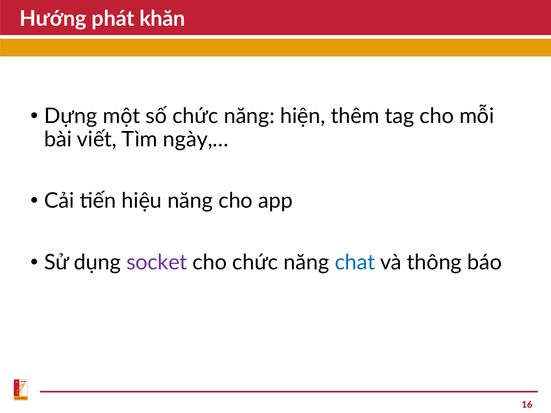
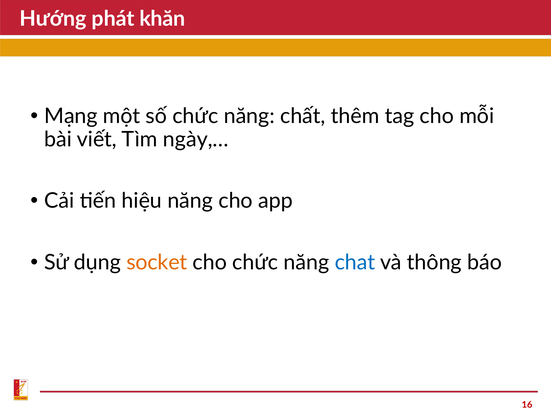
Dựng: Dựng -> Mạng (71, 116)
hiện: hiện -> chất (303, 116)
socket colour: purple -> orange (157, 263)
